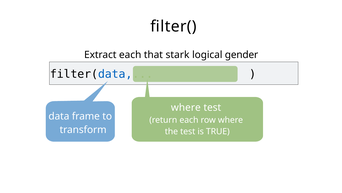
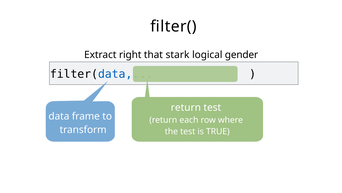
Extract each: each -> right (130, 55)
where: where -> return (186, 107)
